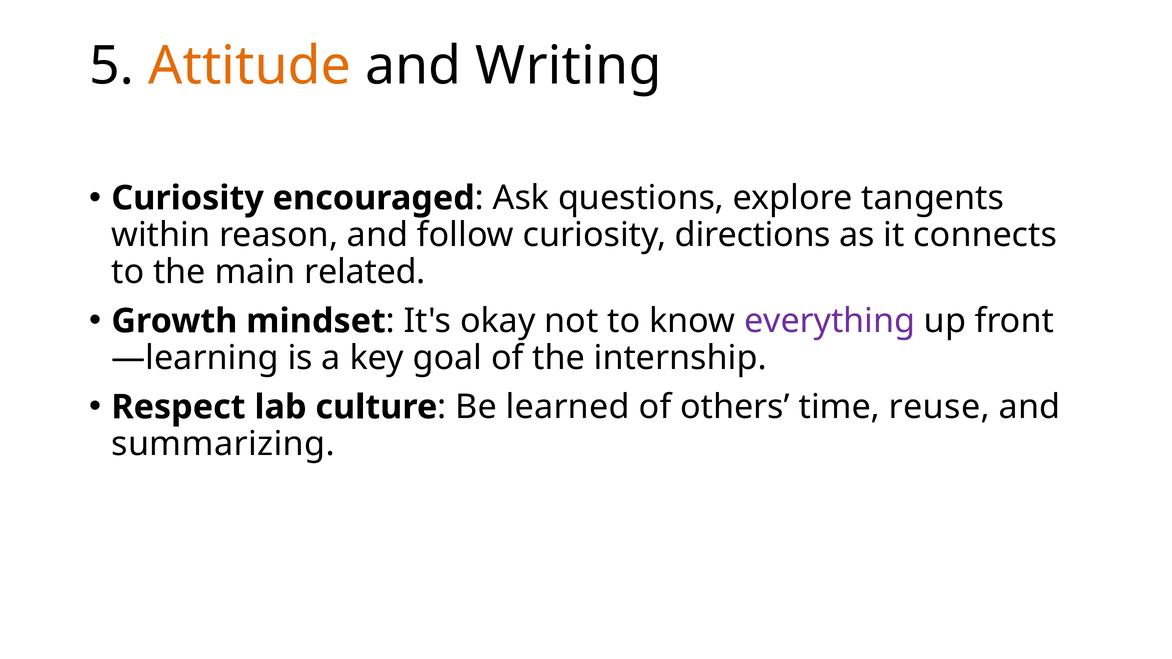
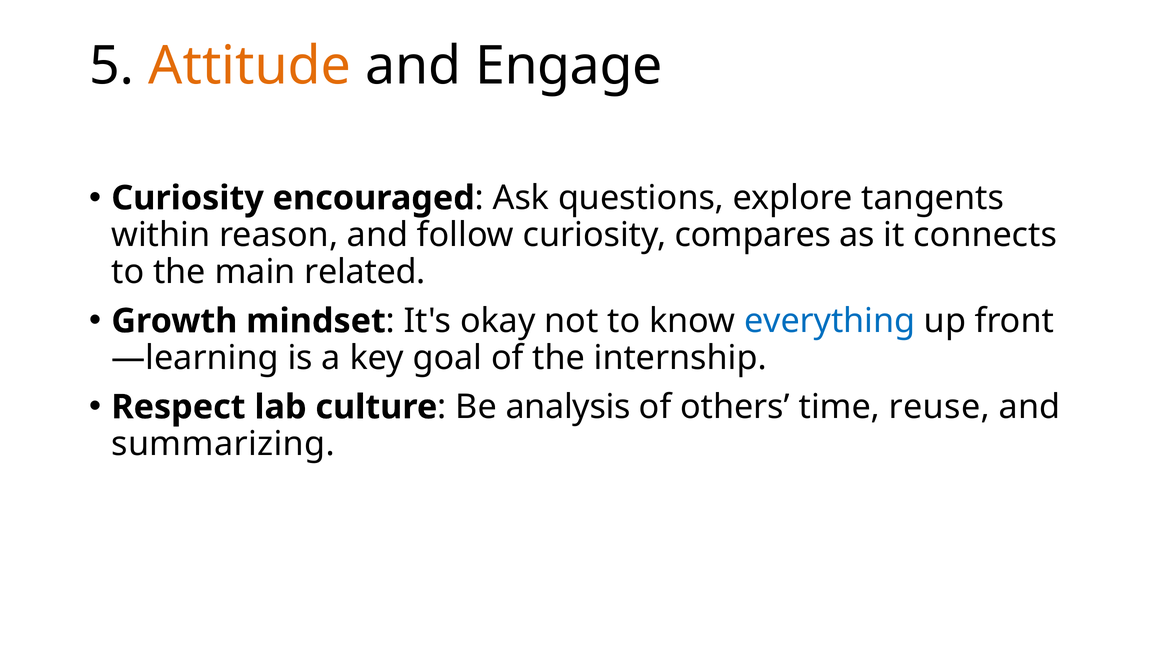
Writing: Writing -> Engage (569, 66)
directions: directions -> compares (753, 235)
everything colour: purple -> blue (830, 321)
learned: learned -> analysis (568, 407)
